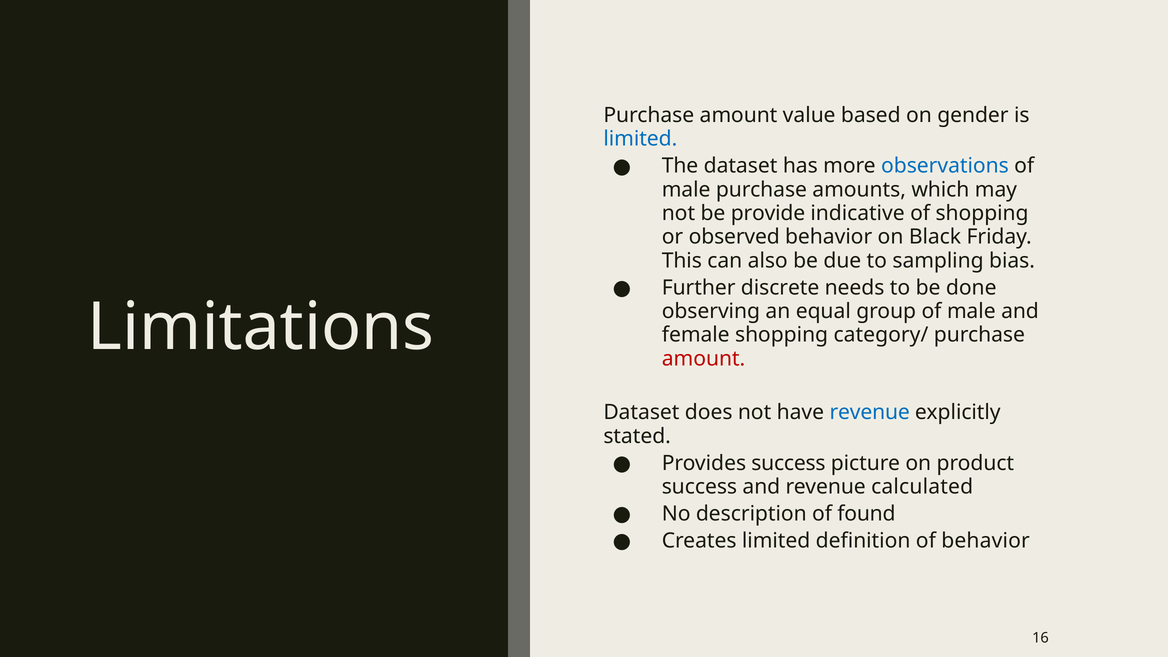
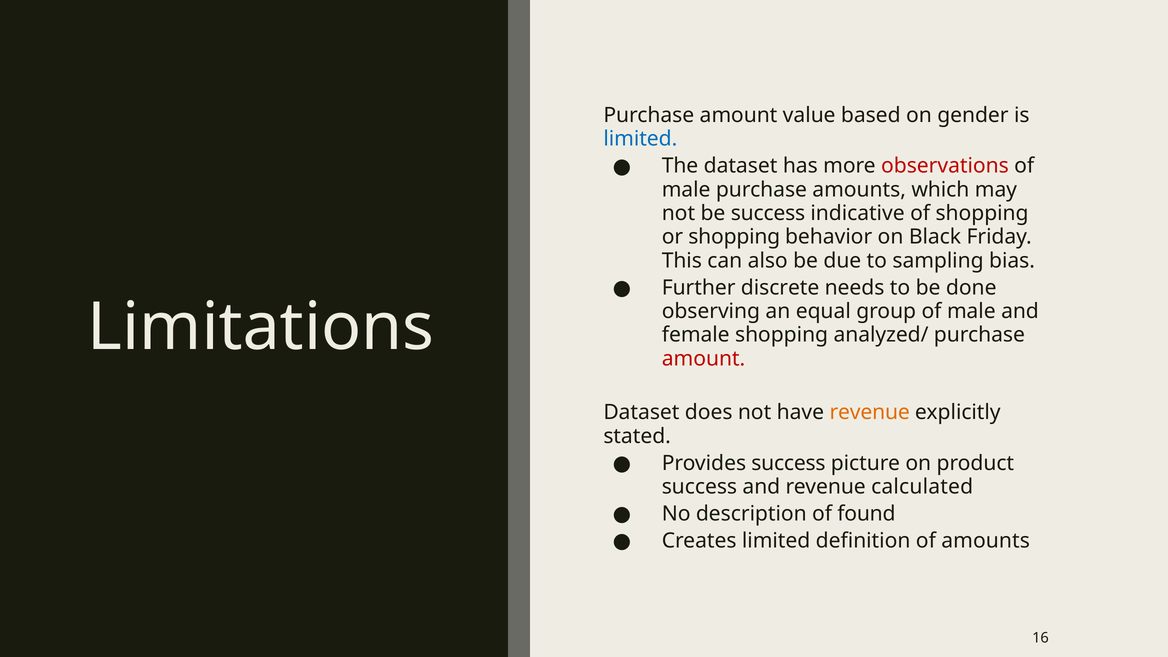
observations colour: blue -> red (945, 166)
be provide: provide -> success (768, 213)
or observed: observed -> shopping (734, 237)
category/: category/ -> analyzed/ (881, 335)
revenue colour: blue -> orange (870, 413)
of behavior: behavior -> amounts (986, 541)
